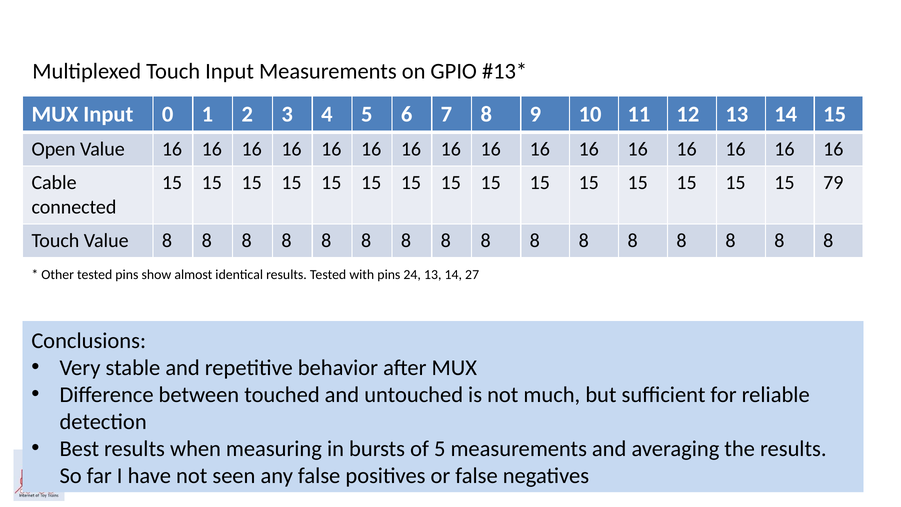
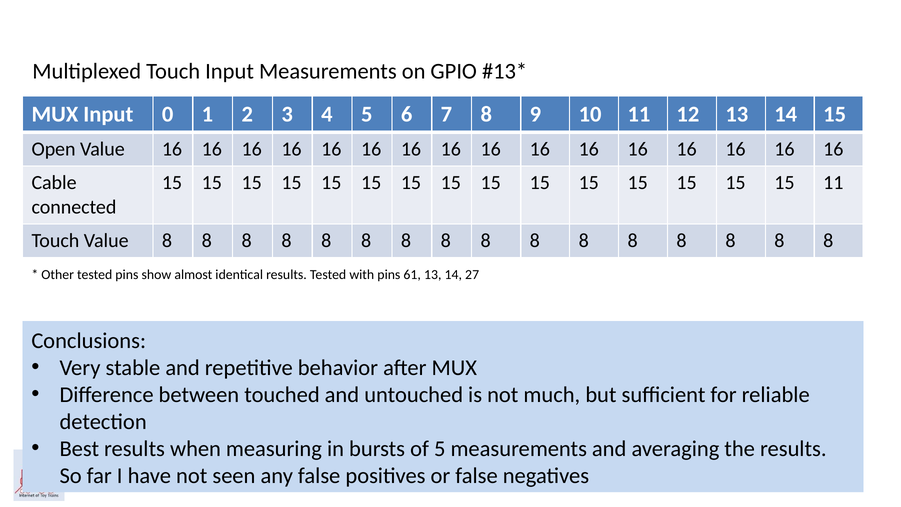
15 79: 79 -> 11 (833, 183)
24: 24 -> 61 (412, 275)
